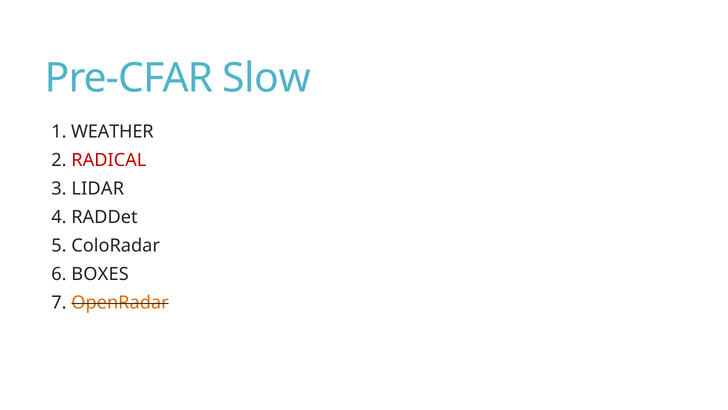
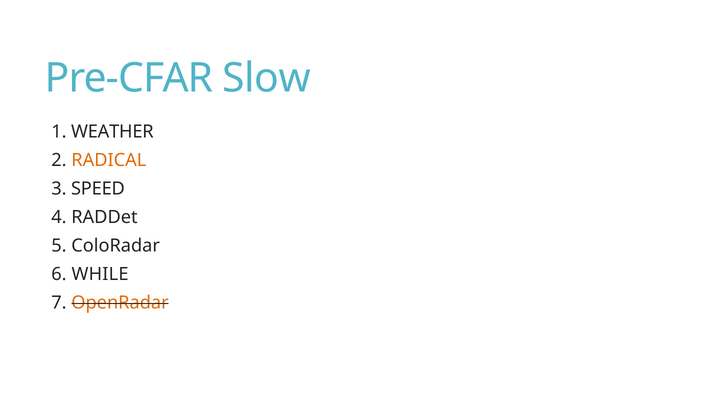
RADICAL colour: red -> orange (109, 160)
LIDAR: LIDAR -> SPEED (98, 189)
BOXES: BOXES -> WHILE (100, 274)
